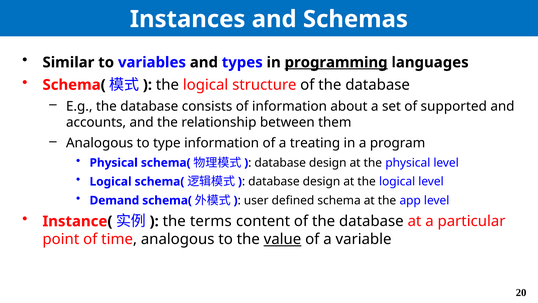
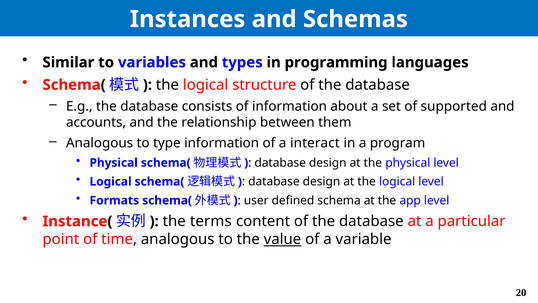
programming underline: present -> none (336, 62)
treating: treating -> interact (315, 143)
Demand: Demand -> Formats (114, 200)
